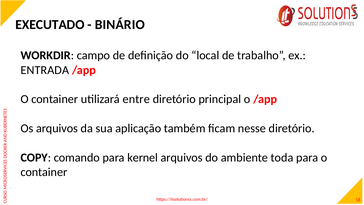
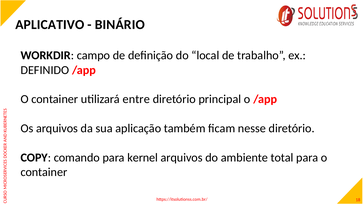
EXECUTADO: EXECUTADO -> APLICATIVO (50, 25)
ENTRADA: ENTRADA -> DEFINIDO (45, 70)
toda: toda -> total (282, 157)
